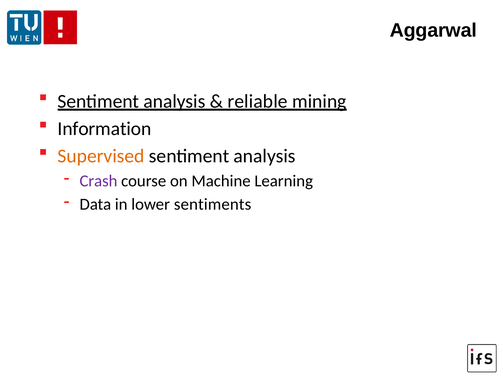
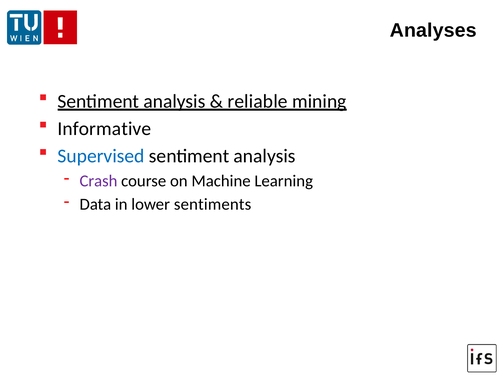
Aggarwal: Aggarwal -> Analyses (433, 30)
Information: Information -> Informative (104, 129)
Supervised colour: orange -> blue (101, 156)
